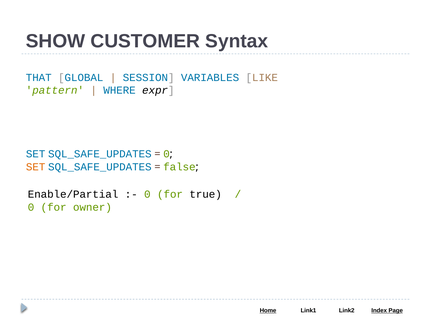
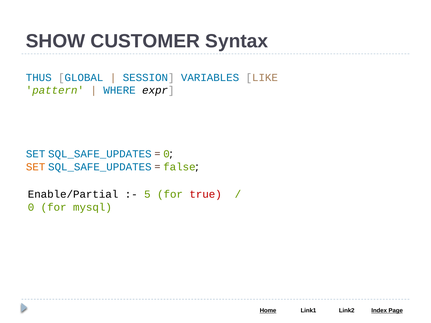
THAT: THAT -> THUS (39, 78)
0: 0 -> 5 (147, 195)
true colour: black -> red (206, 195)
owner: owner -> mysql (92, 207)
